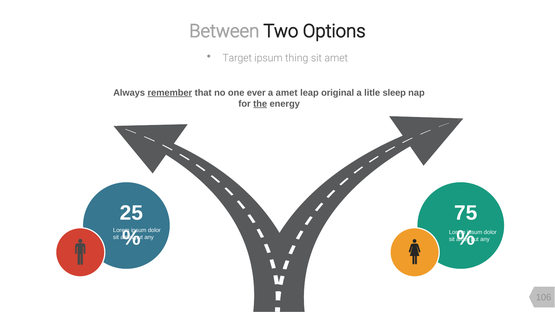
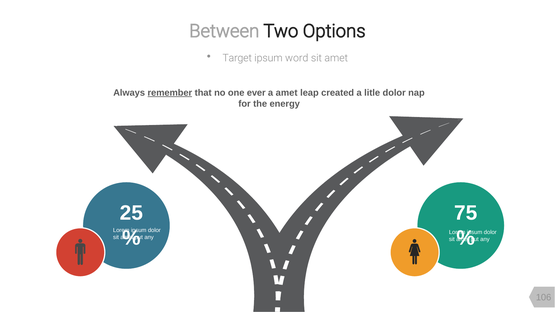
thing: thing -> word (297, 58)
original: original -> created (338, 93)
litle sleep: sleep -> dolor (394, 93)
the underline: present -> none (260, 104)
